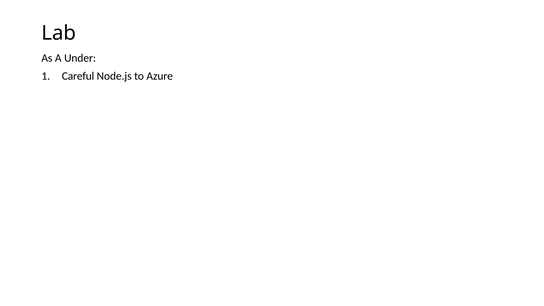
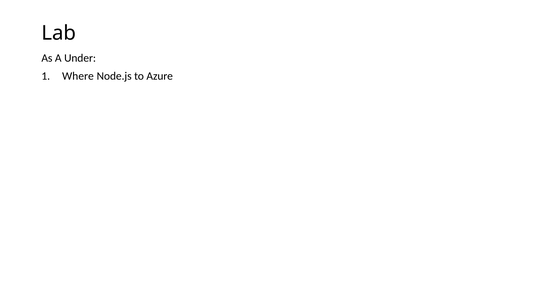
Careful: Careful -> Where (78, 76)
